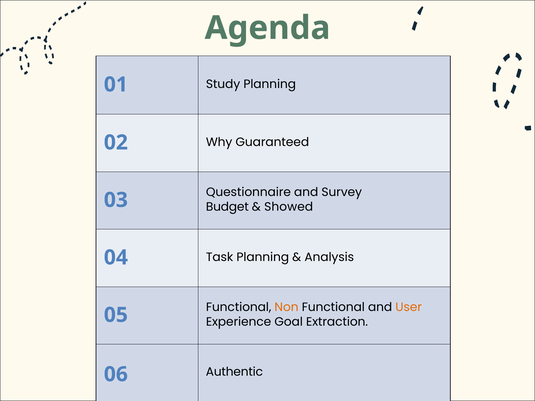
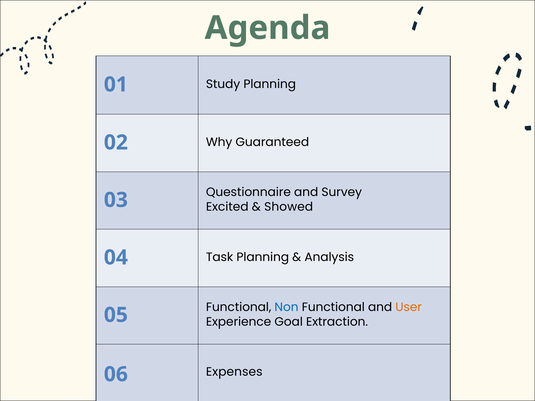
Budget: Budget -> Excited (227, 207)
Non colour: orange -> blue (287, 307)
Authentic: Authentic -> Expenses (234, 372)
